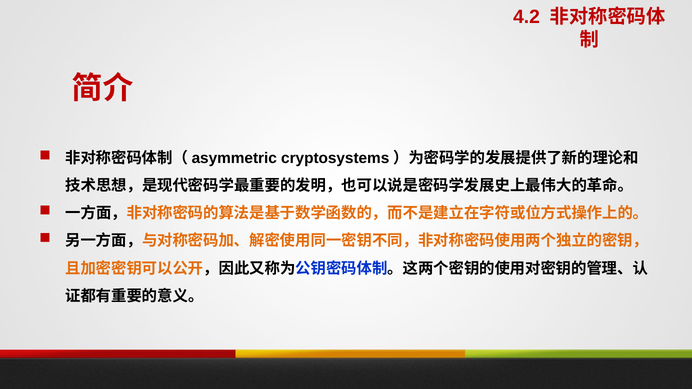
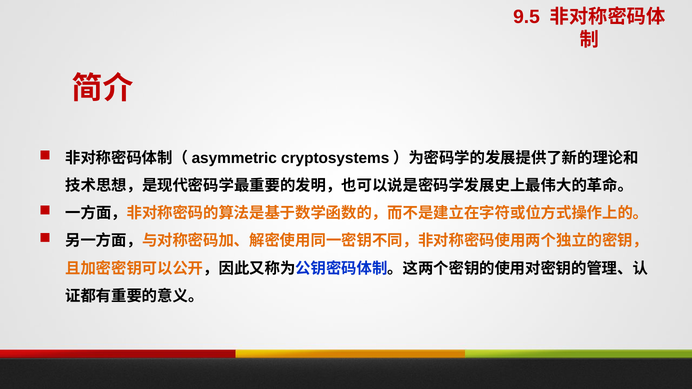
4.2: 4.2 -> 9.5 (526, 17)
